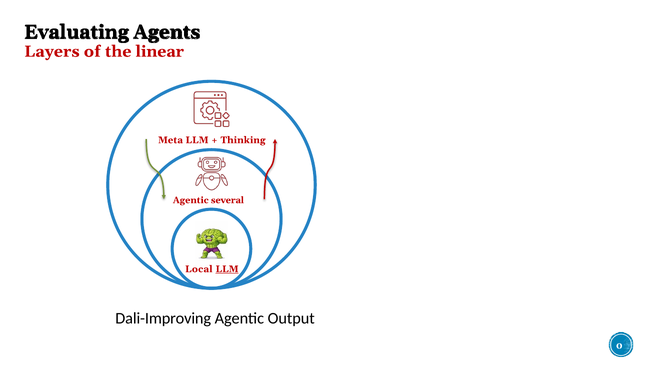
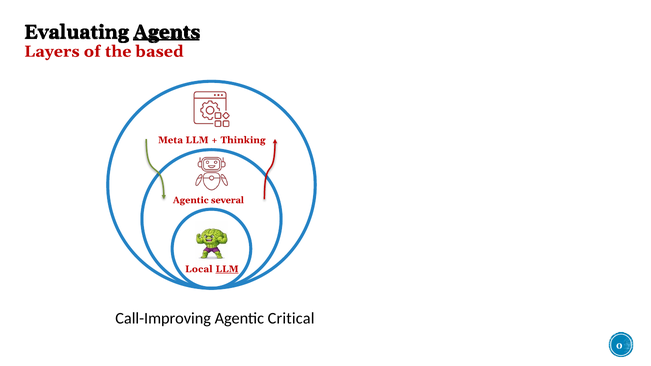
Agents underline: none -> present (166, 32)
linear: linear -> based (160, 51)
Dali-Improving: Dali-Improving -> Call-Improving (163, 319)
Output: Output -> Critical (291, 319)
